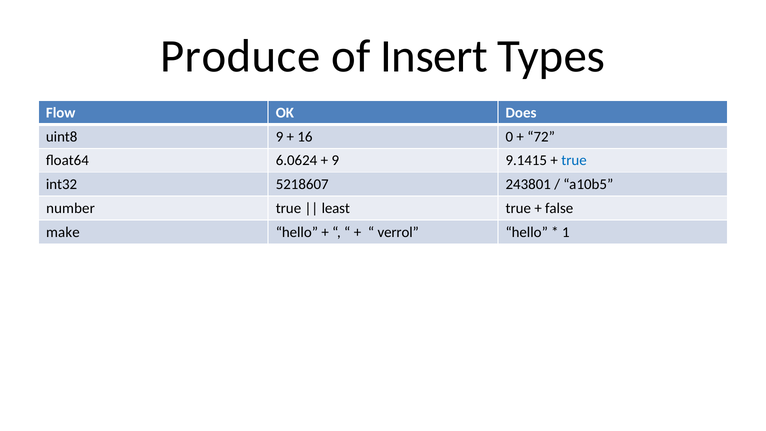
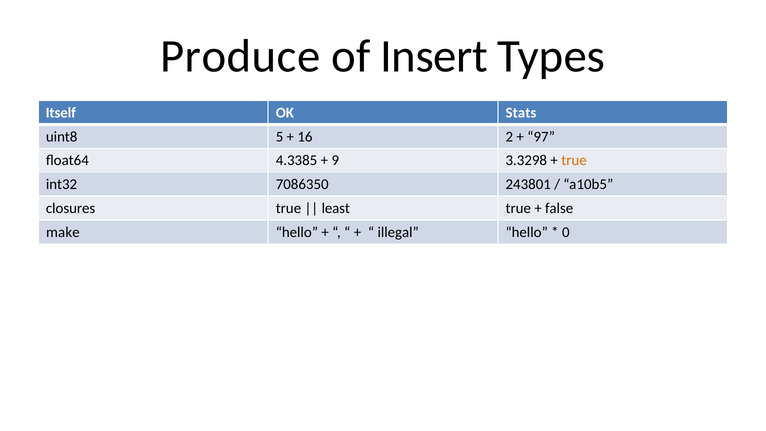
Flow: Flow -> Itself (61, 113)
Does: Does -> Stats (521, 113)
uint8 9: 9 -> 5 (280, 137)
0: 0 -> 2 (509, 137)
72: 72 -> 97 (541, 137)
6.0624: 6.0624 -> 4.3385 (296, 160)
9.1415: 9.1415 -> 3.3298 (526, 160)
true colour: blue -> orange (574, 160)
5218607: 5218607 -> 7086350 (302, 184)
number: number -> closures (71, 208)
verrol: verrol -> illegal (398, 232)
1: 1 -> 0 (566, 232)
